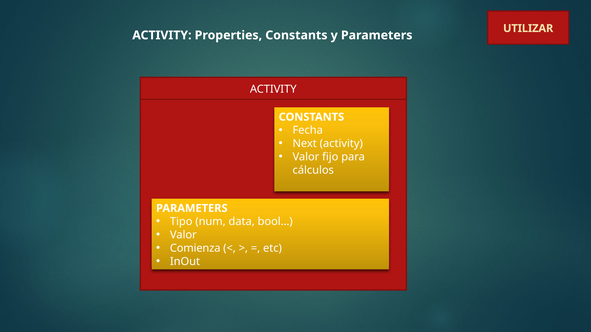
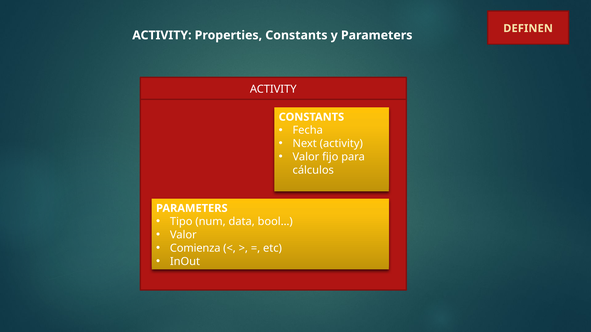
UTILIZAR: UTILIZAR -> DEFINEN (528, 28)
